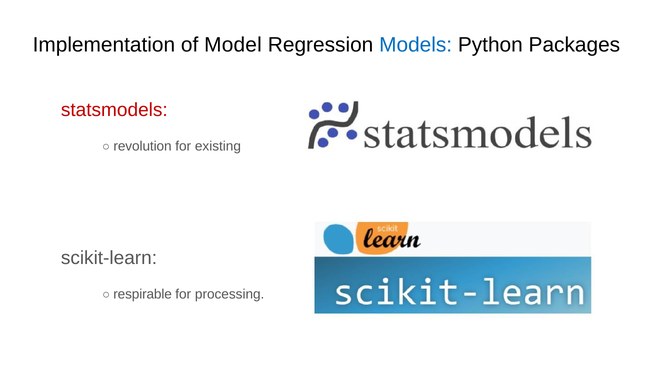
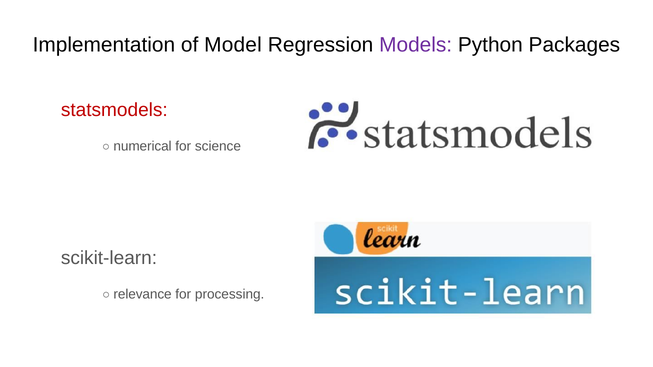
Models colour: blue -> purple (416, 45)
revolution: revolution -> numerical (143, 146)
existing: existing -> science (218, 146)
respirable: respirable -> relevance (143, 295)
